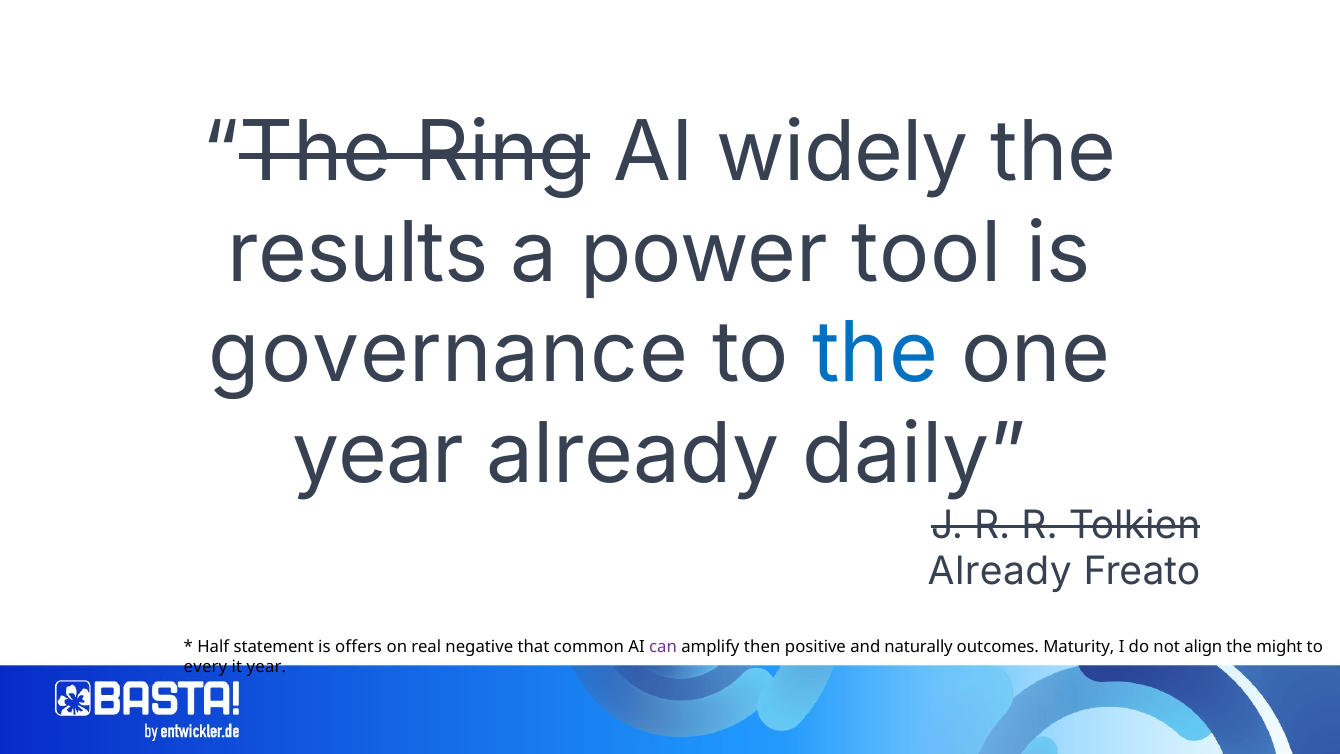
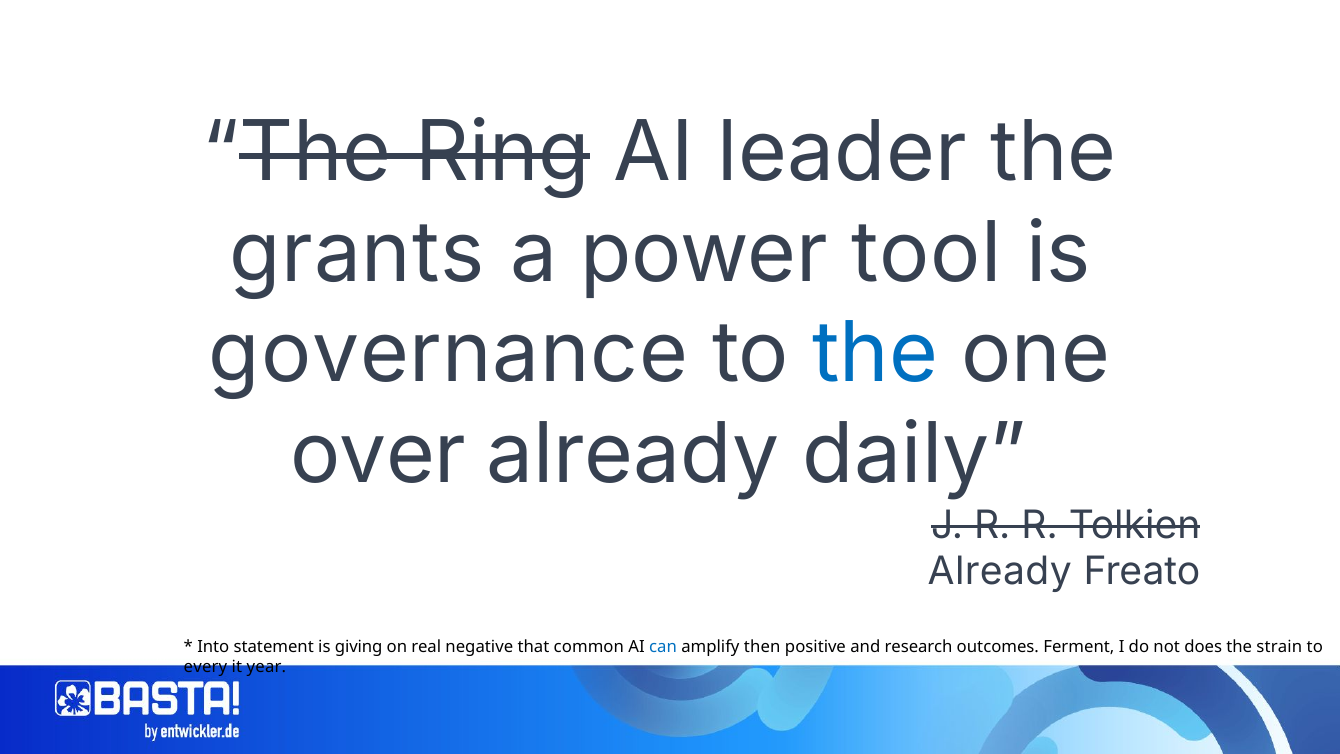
widely: widely -> leader (842, 153)
results: results -> grants (357, 253)
year: year -> over (378, 454)
Half: Half -> Into (213, 646)
offers: offers -> giving (359, 646)
can colour: purple -> blue (663, 646)
naturally: naturally -> research (919, 646)
Maturity: Maturity -> Ferment (1079, 646)
align: align -> does (1203, 646)
might: might -> strain (1279, 646)
